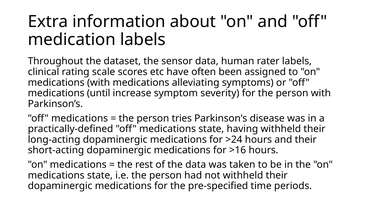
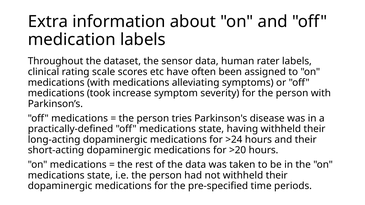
until: until -> took (99, 93)
>16: >16 -> >20 (238, 150)
